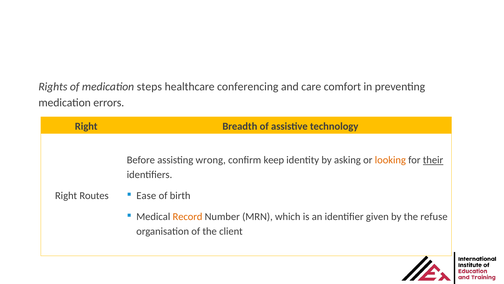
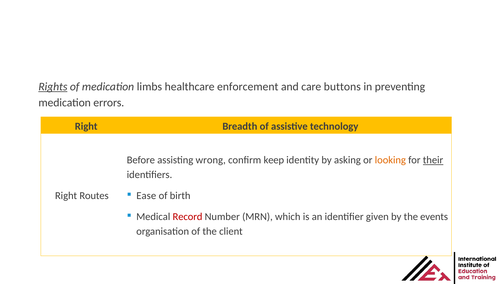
Rights underline: none -> present (53, 86)
steps: steps -> limbs (149, 86)
conferencing: conferencing -> enforcement (248, 86)
comfort: comfort -> buttons (342, 86)
Record colour: orange -> red (188, 216)
refuse: refuse -> events (434, 216)
